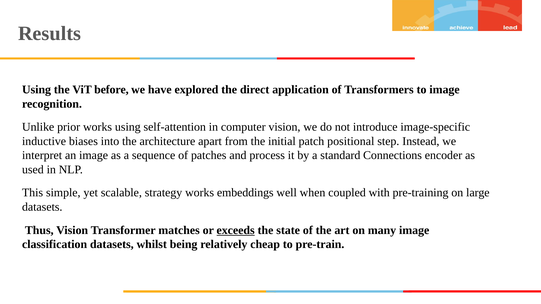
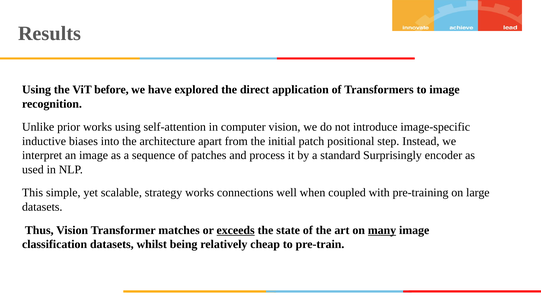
Connections: Connections -> Surprisingly (392, 156)
embeddings: embeddings -> connections (245, 193)
many underline: none -> present (382, 230)
